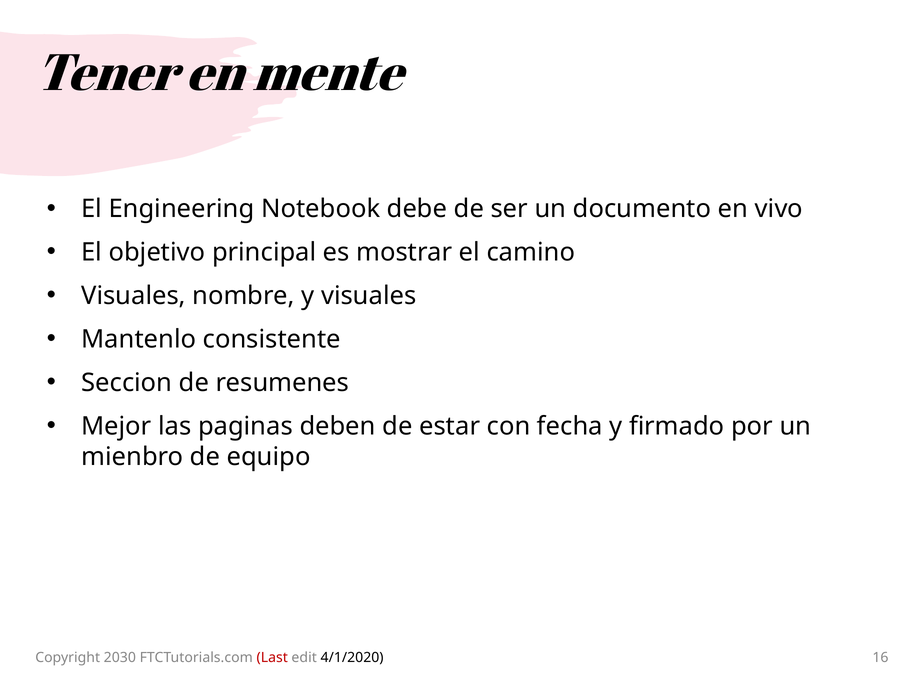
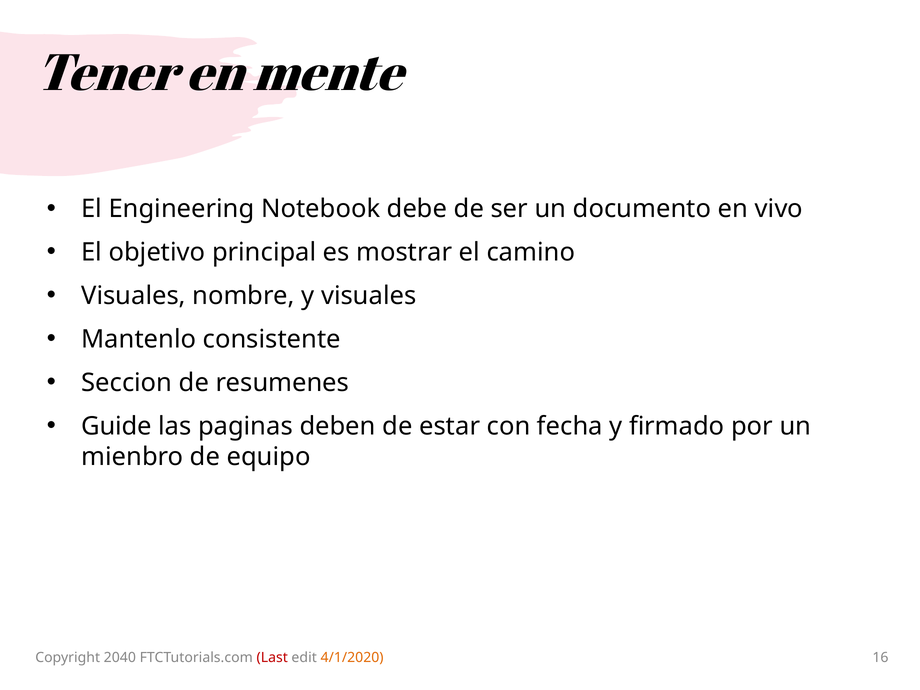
Mejor: Mejor -> Guide (116, 426)
2030: 2030 -> 2040 (120, 658)
4/1/2020 colour: black -> orange (352, 658)
